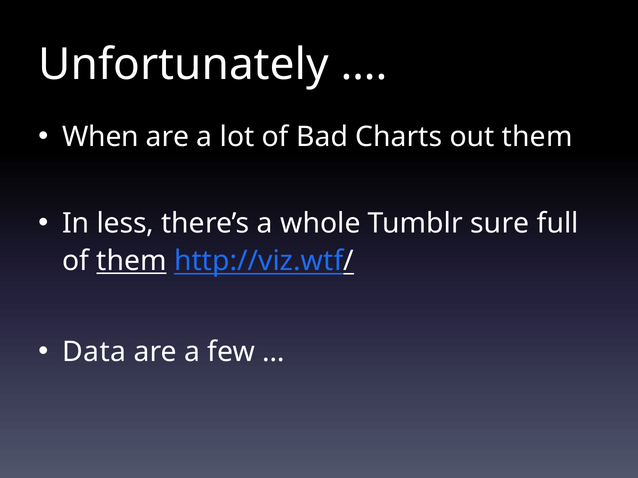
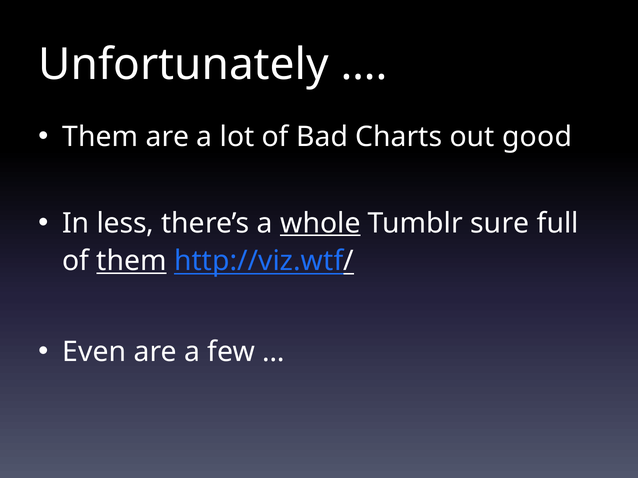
When: When -> Them (100, 137)
out them: them -> good (537, 137)
whole underline: none -> present (320, 223)
Data: Data -> Even (94, 352)
